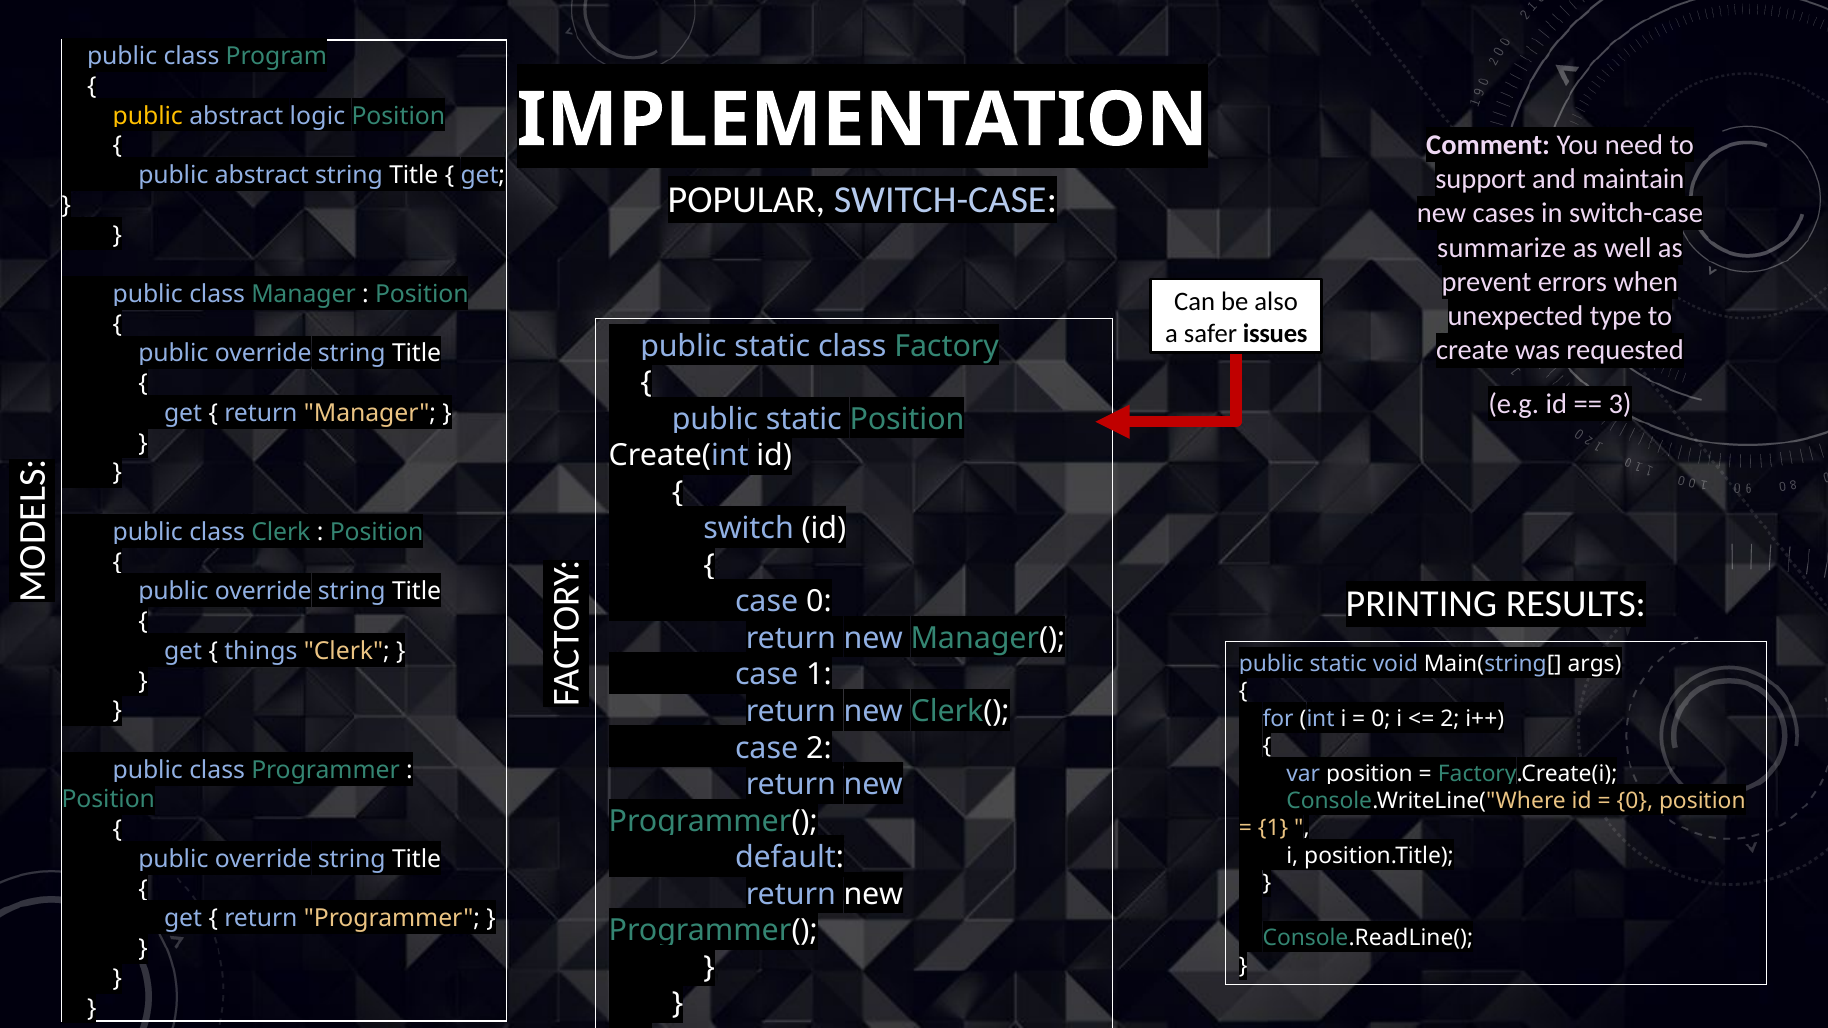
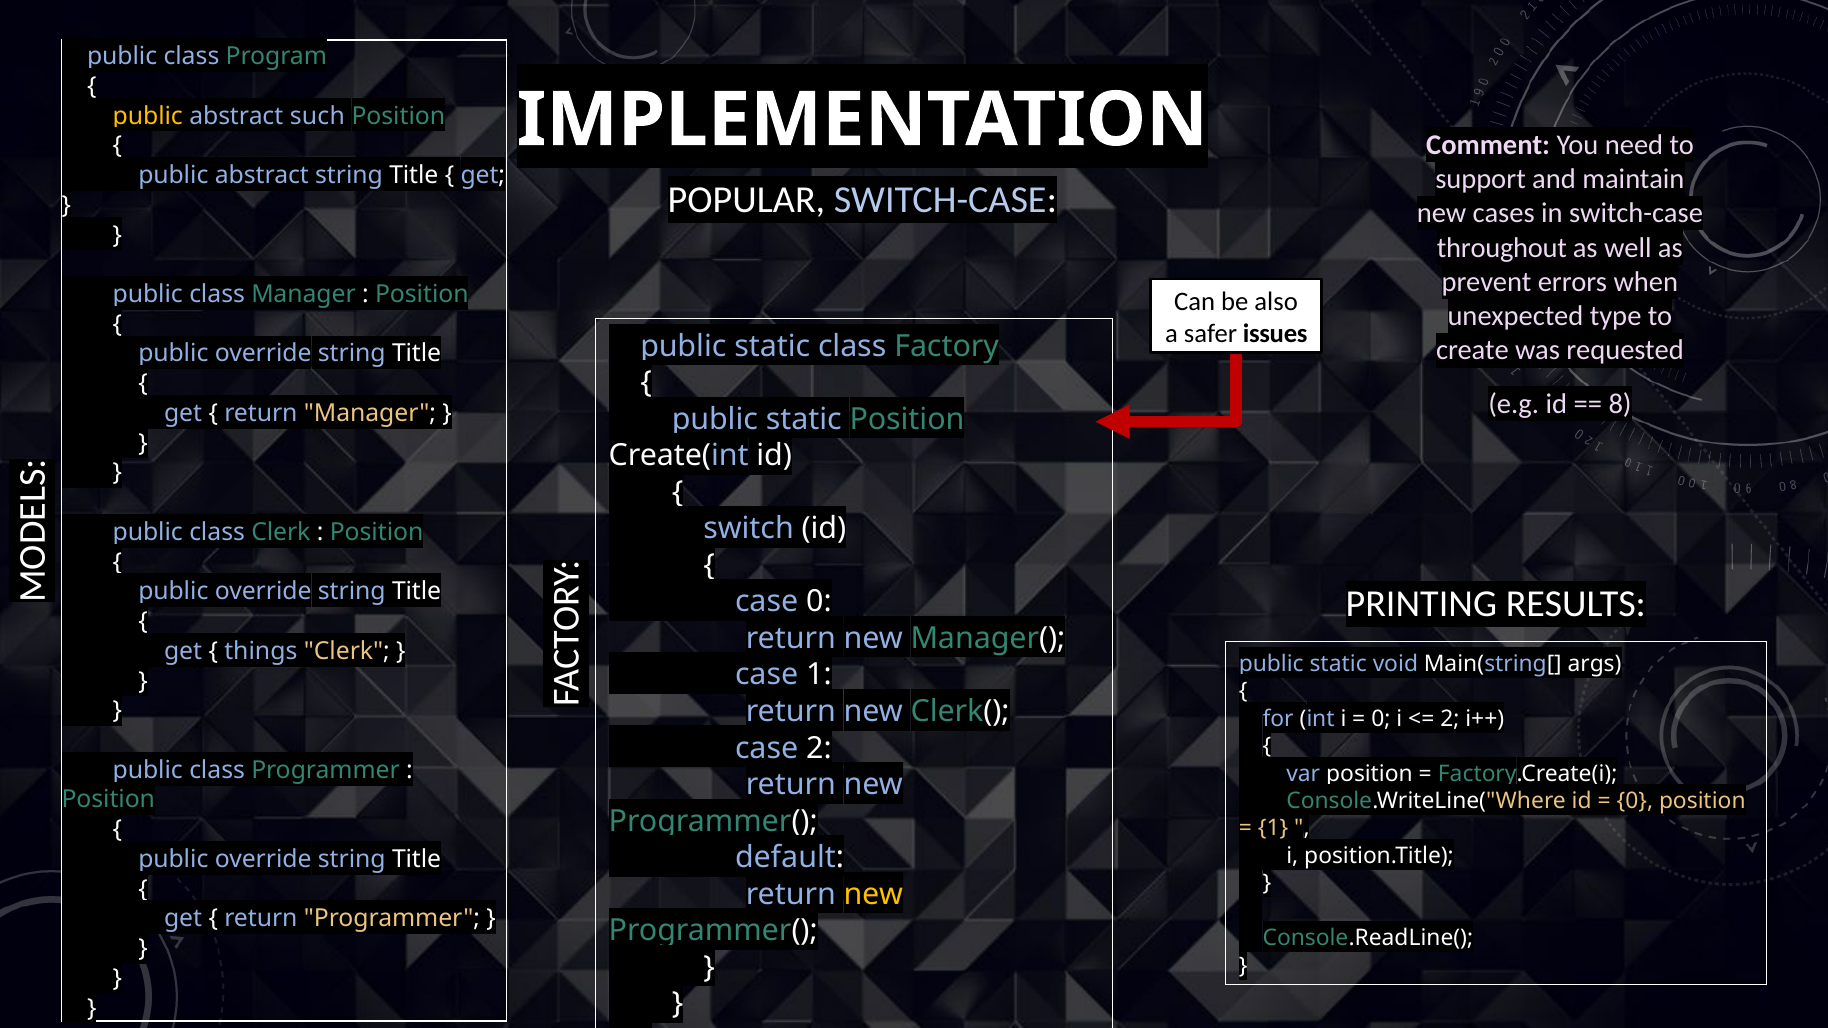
logic: logic -> such (317, 116)
summarize: summarize -> throughout (1502, 248)
3: 3 -> 8 (1620, 404)
new colour: white -> yellow (873, 894)
